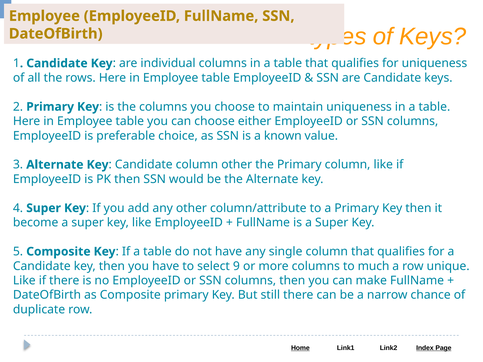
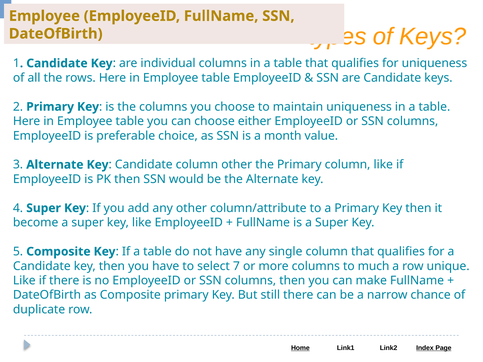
known: known -> month (283, 136)
9: 9 -> 7 (236, 266)
